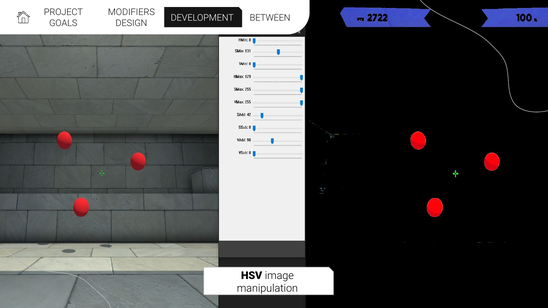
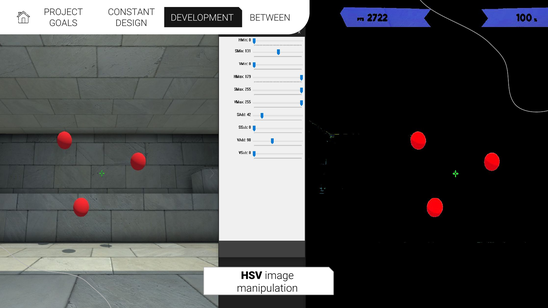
MODIFIERS: MODIFIERS -> CONSTANT (131, 12)
